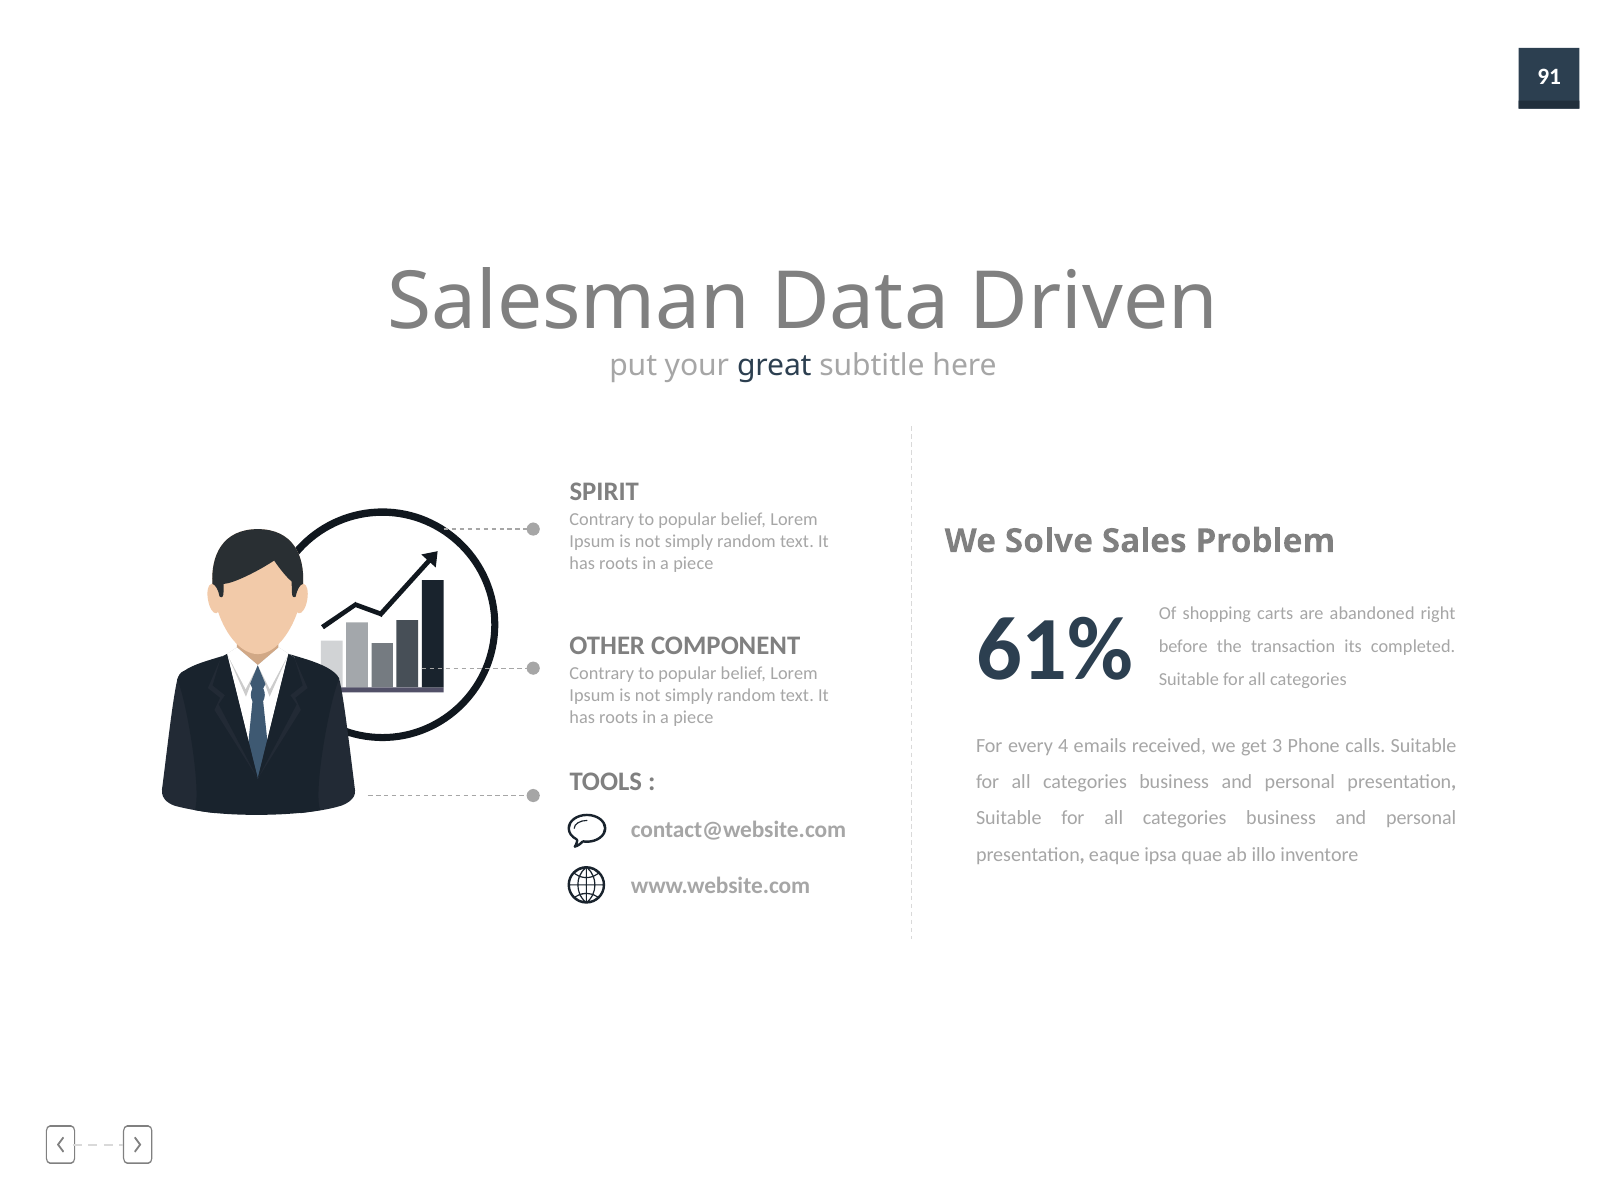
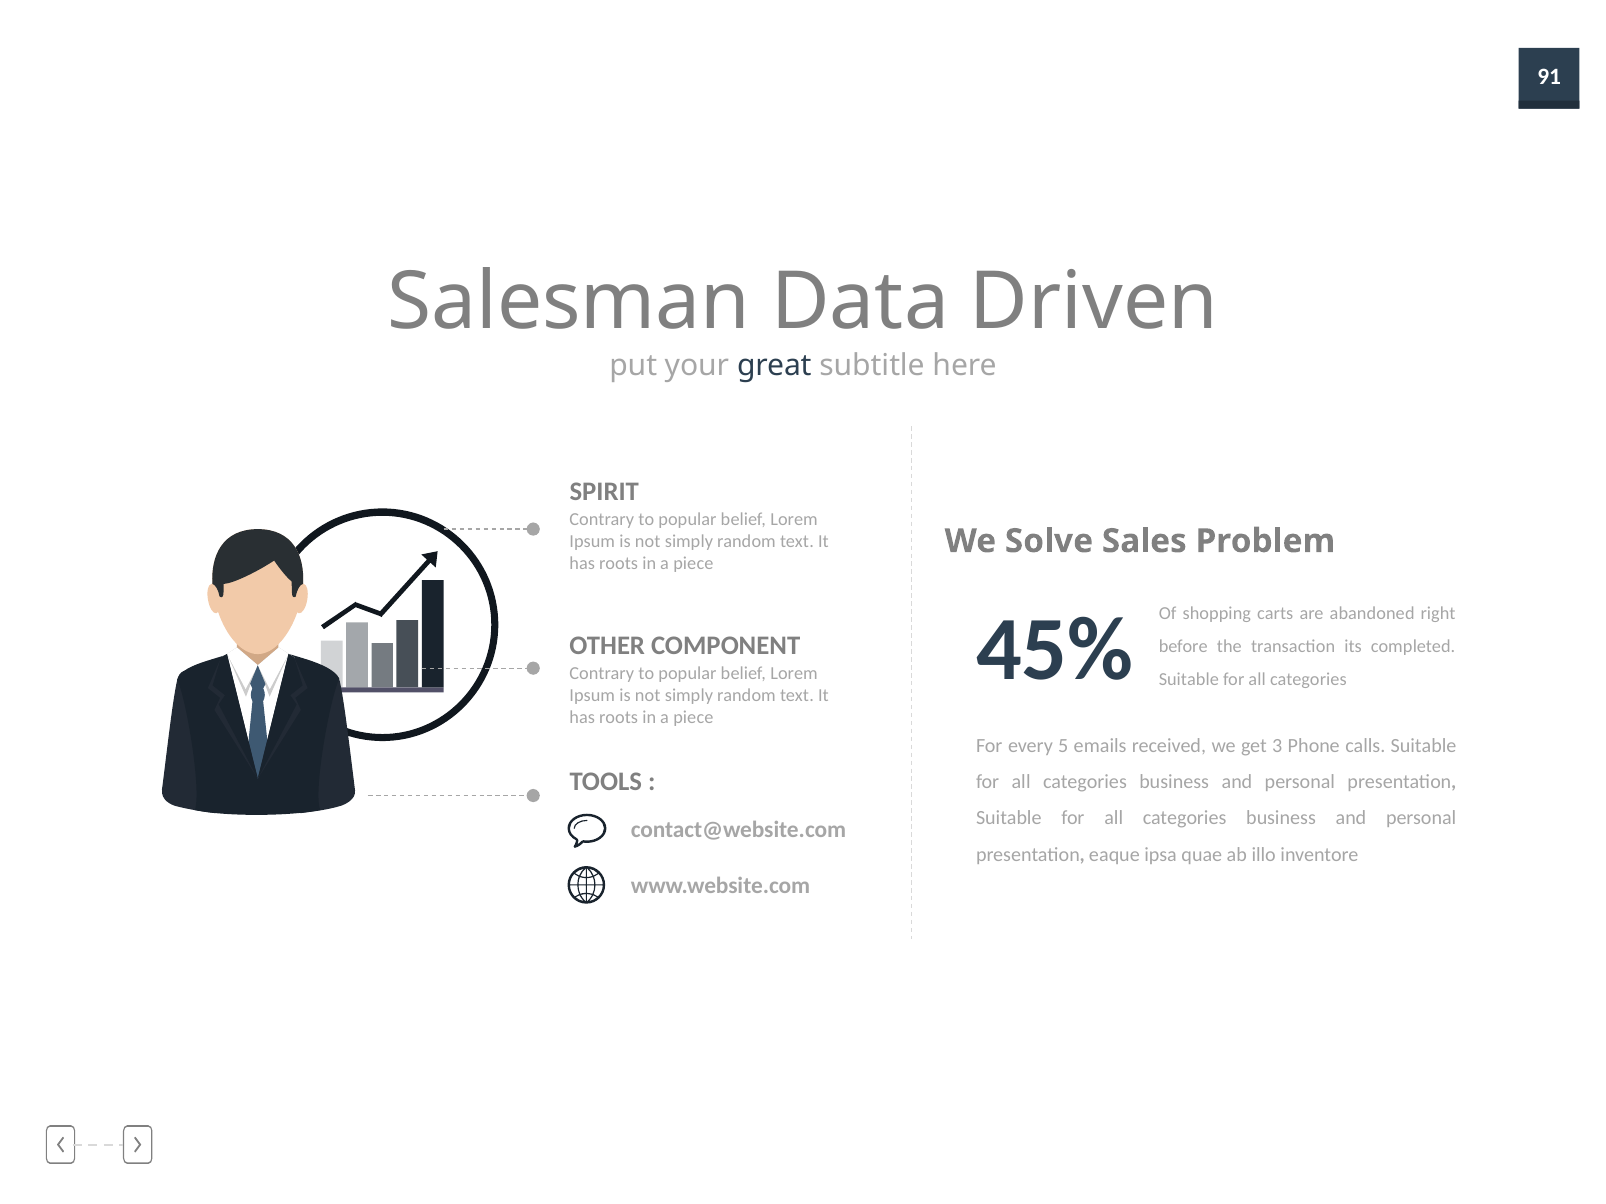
61%: 61% -> 45% (1055, 650)
4: 4 -> 5 (1063, 746)
